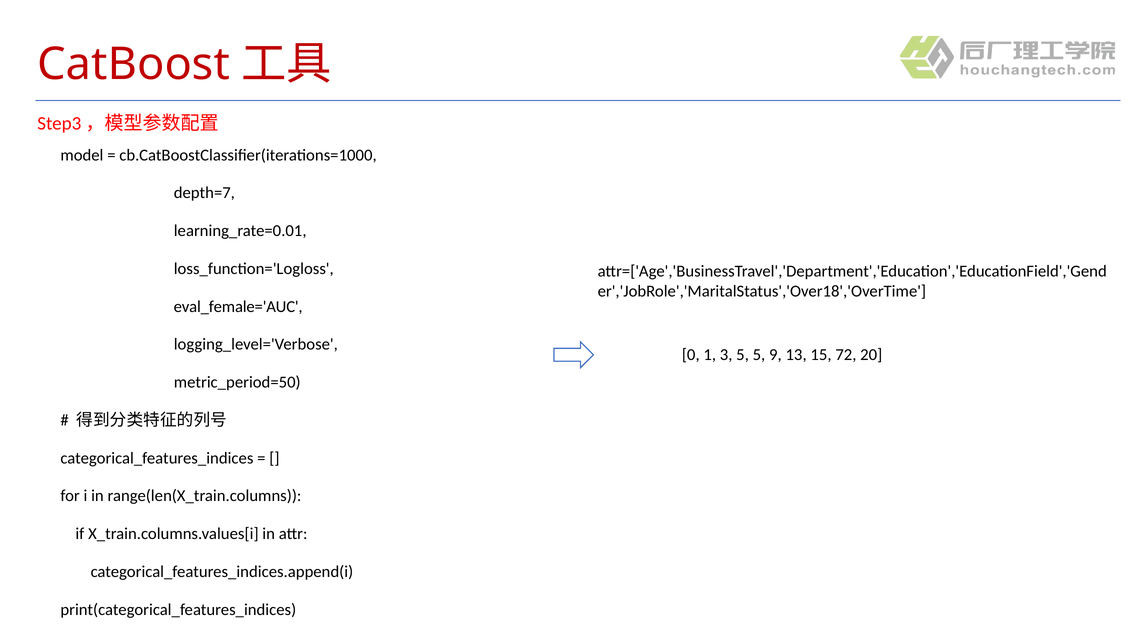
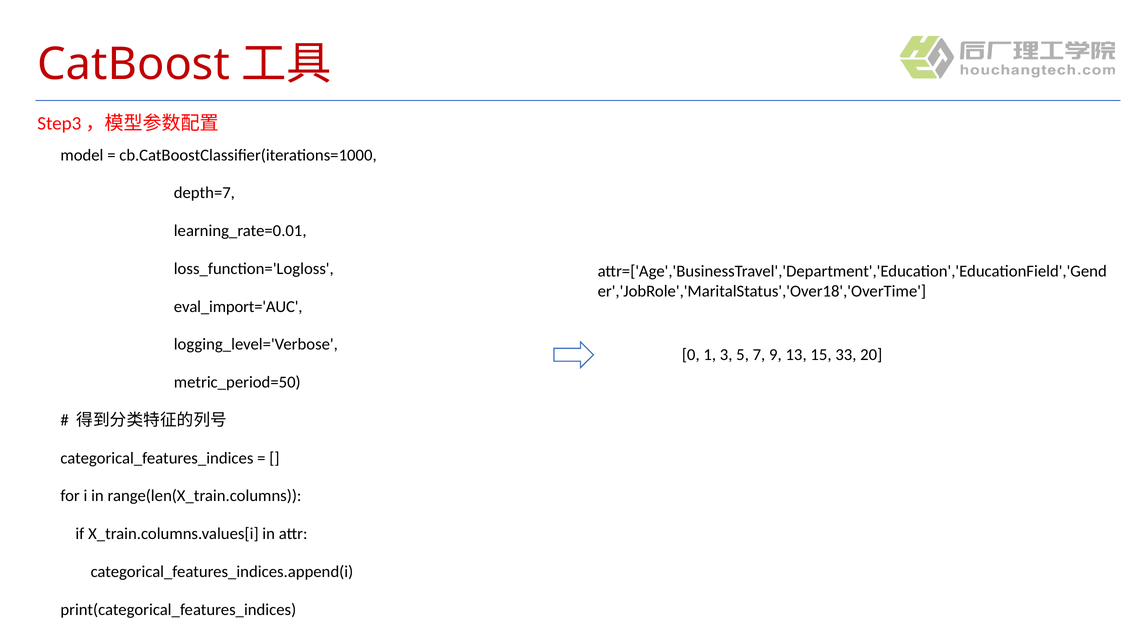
eval_female='AUC: eval_female='AUC -> eval_import='AUC (238, 307)
5 5: 5 -> 7 (759, 355)
72: 72 -> 33 (846, 355)
